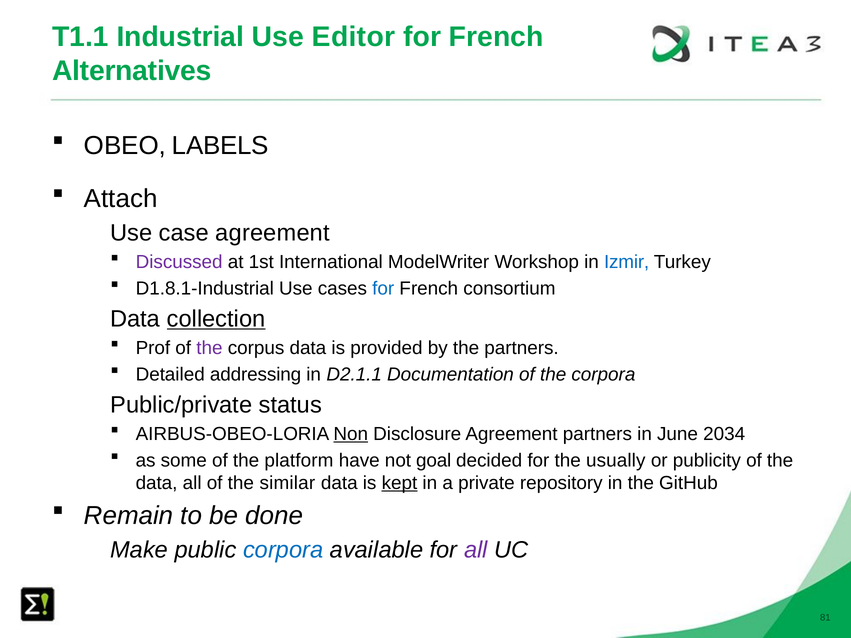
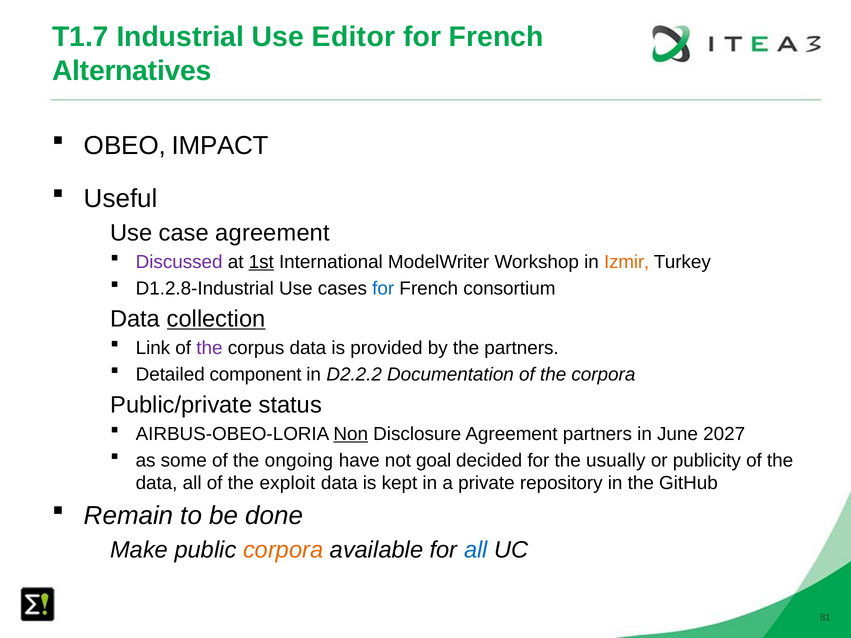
T1.1: T1.1 -> T1.7 (80, 37)
LABELS: LABELS -> IMPACT (220, 146)
Attach: Attach -> Useful (121, 199)
1st underline: none -> present (261, 262)
Izmir colour: blue -> orange (627, 262)
D1.8.1-Industrial: D1.8.1-Industrial -> D1.2.8-Industrial (205, 288)
Prof: Prof -> Link (153, 348)
addressing: addressing -> component (256, 374)
D2.1.1: D2.1.1 -> D2.2.2 (354, 374)
2034: 2034 -> 2027 (724, 434)
platform: platform -> ongoing (299, 460)
similar: similar -> exploit (287, 483)
kept underline: present -> none (399, 483)
corpora colour: blue -> orange (283, 550)
all colour: purple -> blue (476, 550)
